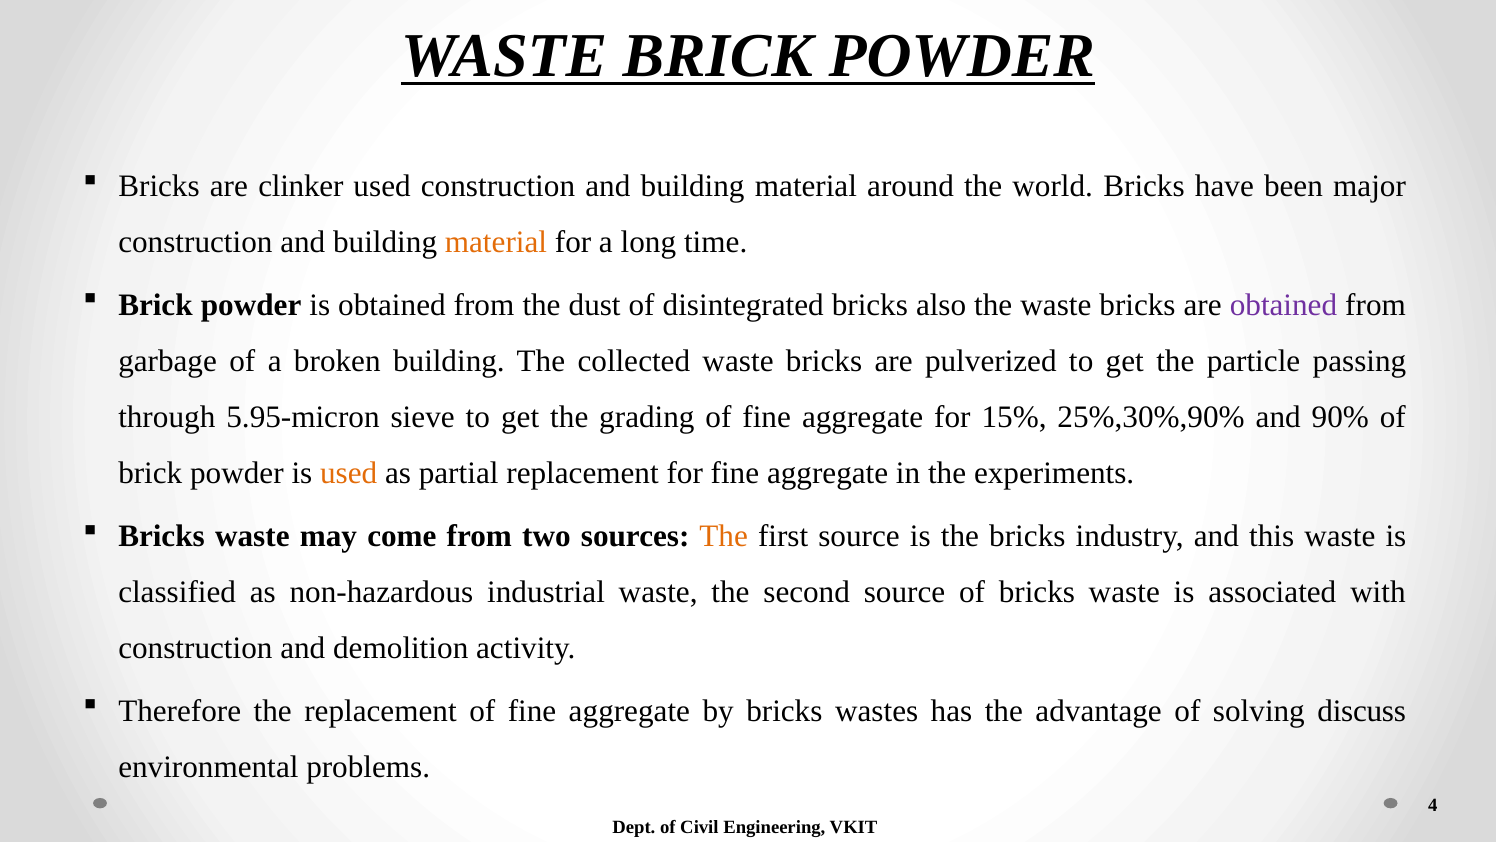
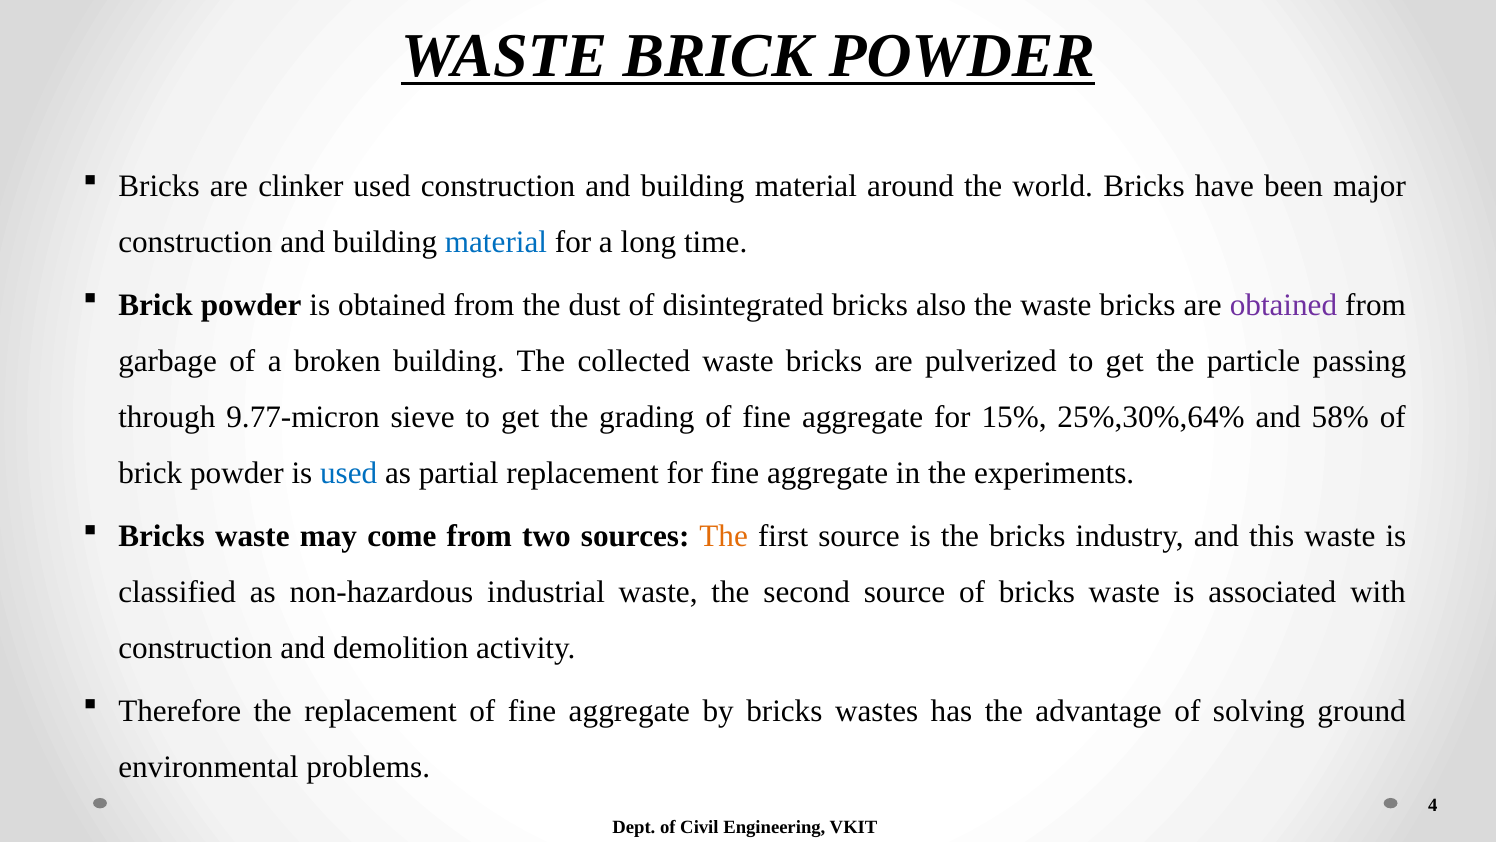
material colour: orange -> blue (496, 242)
5.95-micron: 5.95-micron -> 9.77-micron (303, 417)
25%,30%,90%: 25%,30%,90% -> 25%,30%,64% (1151, 417)
90%: 90% -> 58% (1340, 417)
used colour: orange -> blue (349, 473)
discuss: discuss -> ground (1362, 710)
